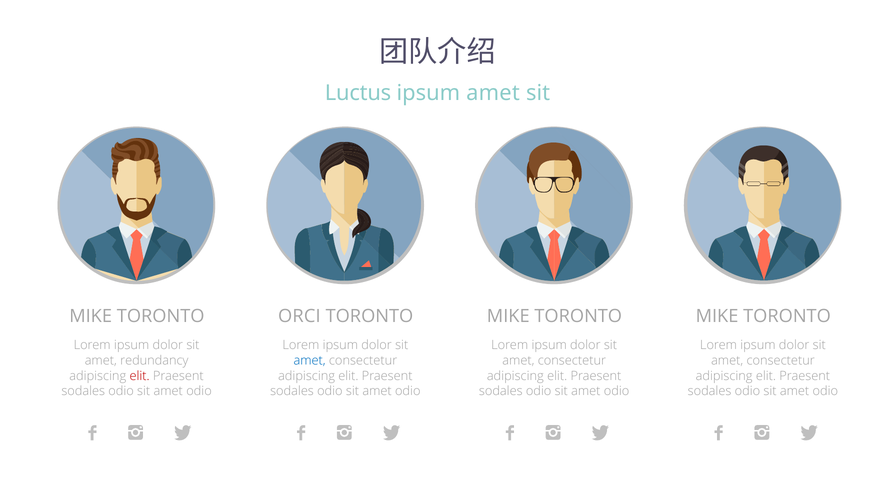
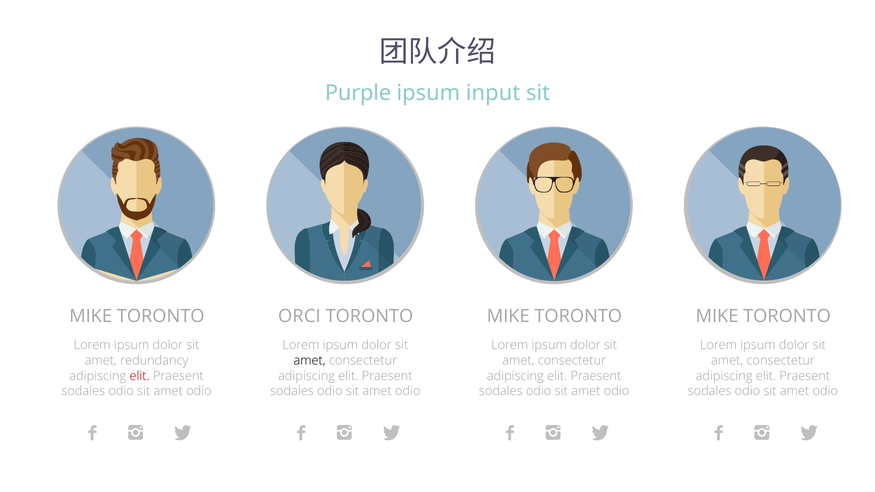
Luctus: Luctus -> Purple (358, 93)
ipsum amet: amet -> input (493, 93)
amet colour: blue -> black (310, 361)
